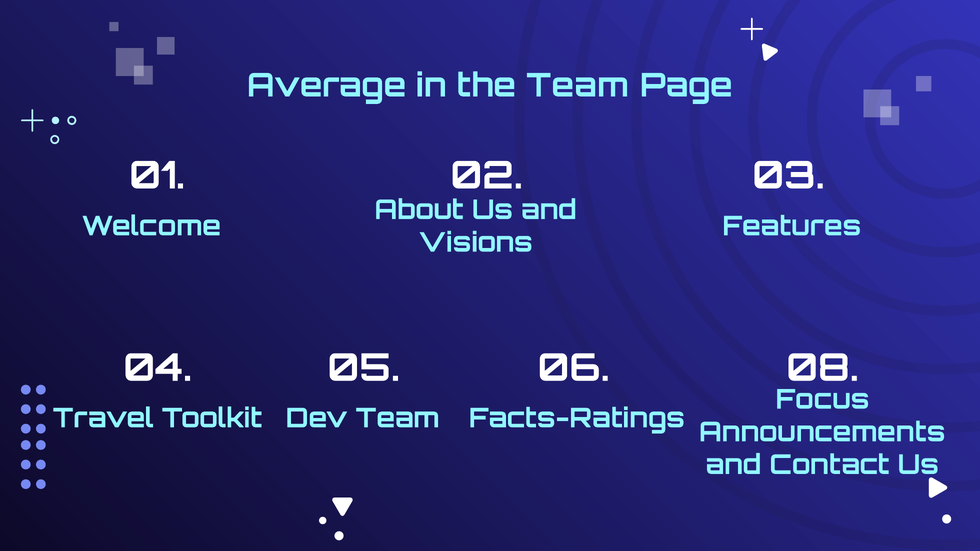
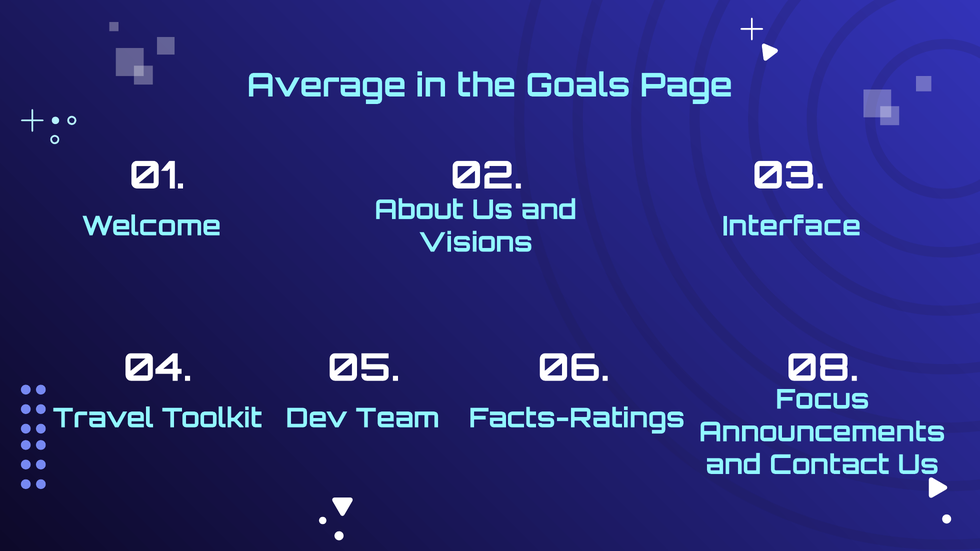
the Team: Team -> Goals (578, 86)
Features: Features -> Interface (792, 227)
